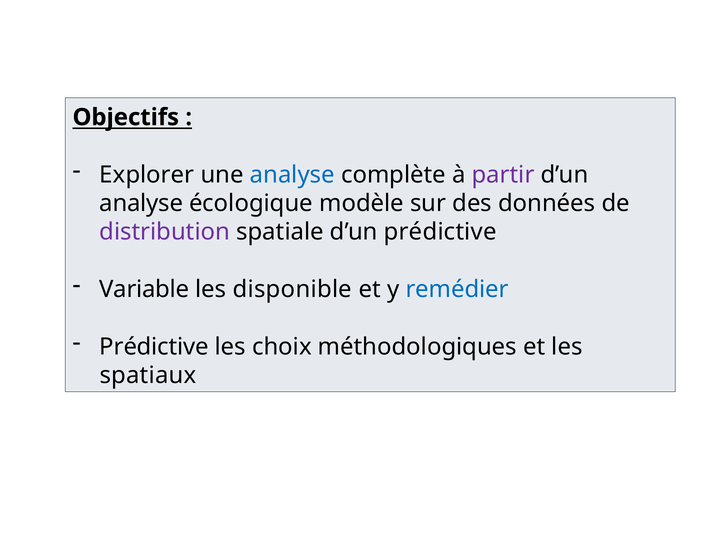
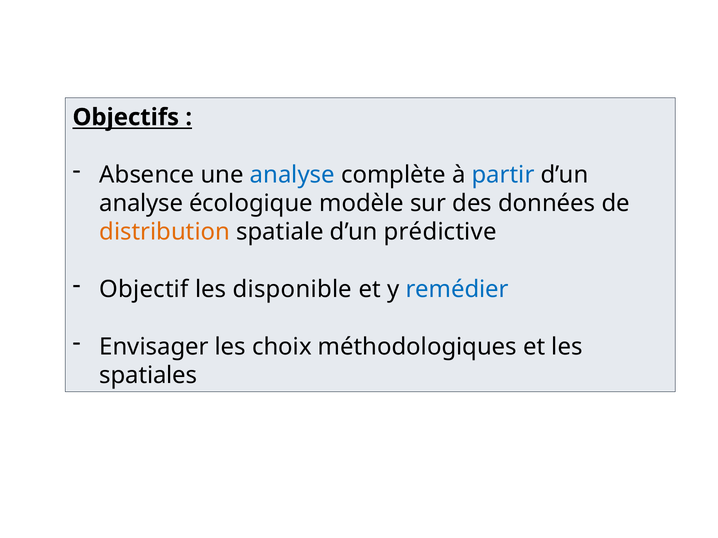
Explorer: Explorer -> Absence (147, 175)
partir colour: purple -> blue (503, 175)
distribution colour: purple -> orange (165, 232)
Variable: Variable -> Objectif (144, 290)
Prédictive: Prédictive -> Envisager (154, 347)
spatiaux: spatiaux -> spatiales (148, 376)
